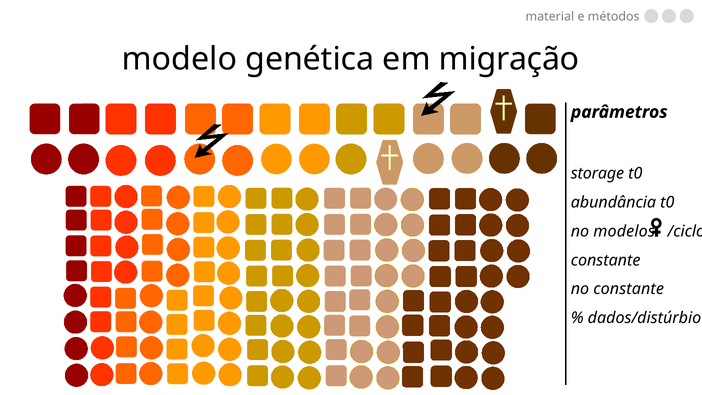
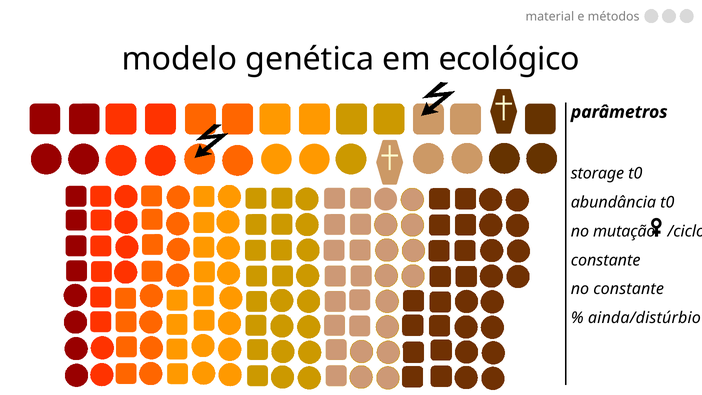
migração: migração -> ecológico (509, 59)
modelos: modelos -> mutação (624, 231)
dados/distúrbio: dados/distúrbio -> ainda/distúrbio (644, 318)
